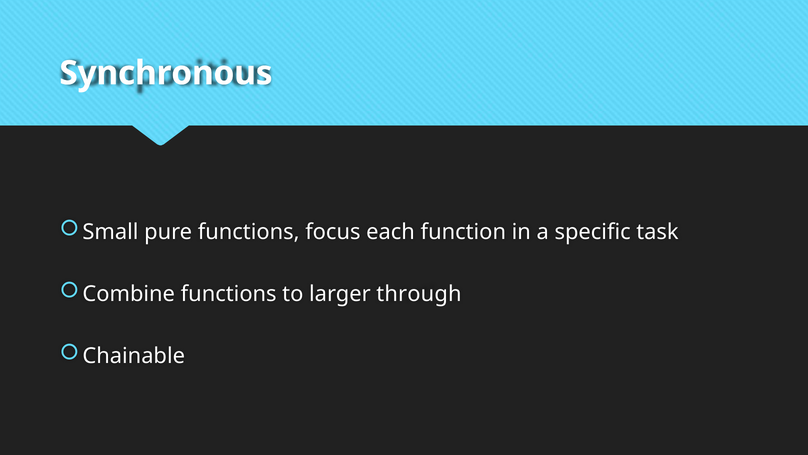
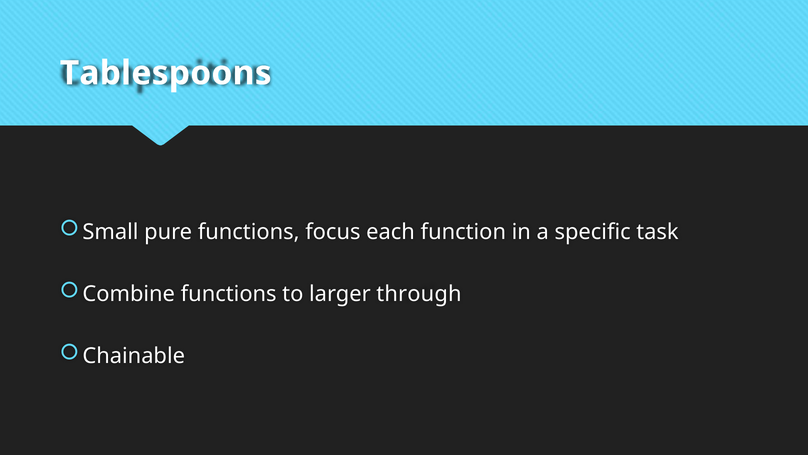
Synchronous: Synchronous -> Tablespoons (166, 73)
